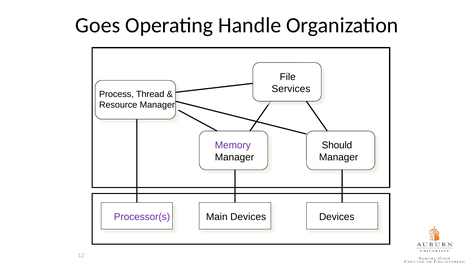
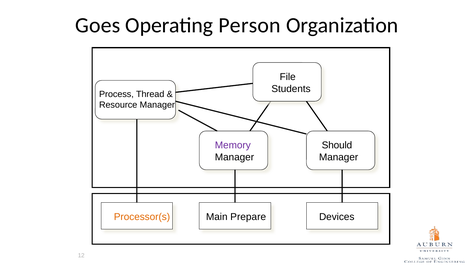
Handle: Handle -> Person (250, 25)
Services: Services -> Students (291, 89)
Processor(s colour: purple -> orange (142, 217)
Main Devices: Devices -> Prepare (248, 217)
